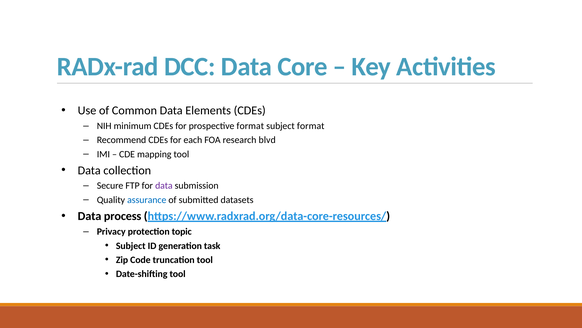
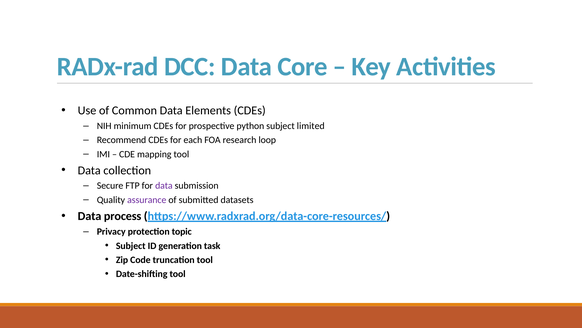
prospective format: format -> python (250, 126)
subject format: format -> limited (311, 126)
blvd: blvd -> loop (267, 140)
assurance colour: blue -> purple (147, 199)
